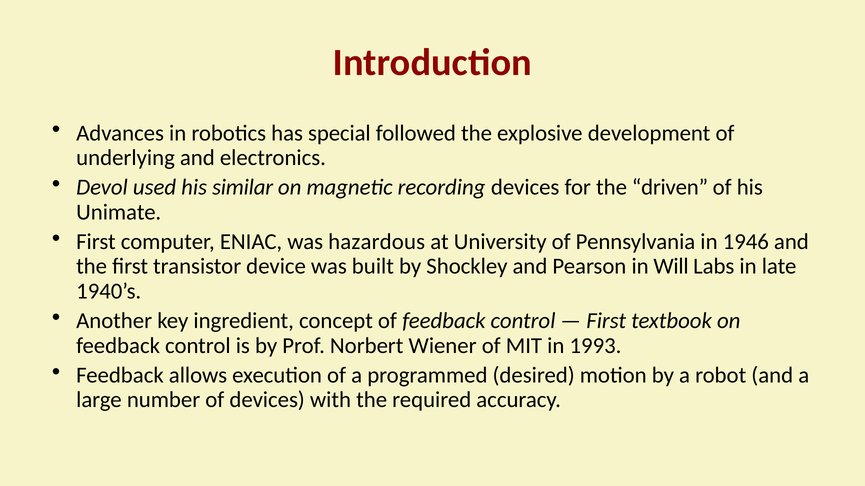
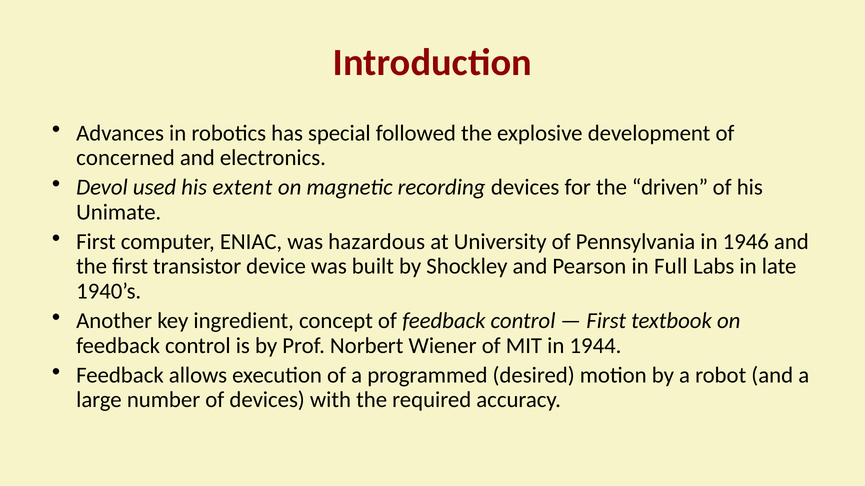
underlying: underlying -> concerned (125, 158)
similar: similar -> extent (242, 188)
Will: Will -> Full (671, 267)
1993: 1993 -> 1944 (596, 346)
